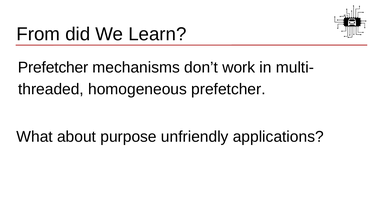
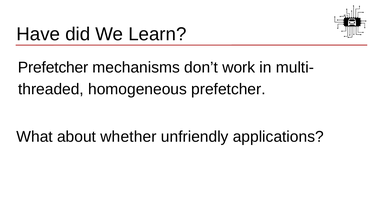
From: From -> Have (38, 34)
purpose: purpose -> whether (128, 136)
